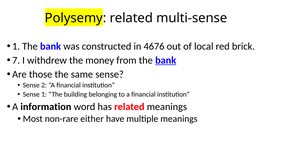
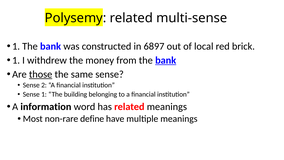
4676: 4676 -> 6897 (154, 46)
7: 7 -> 1 (16, 60)
those underline: none -> present (41, 74)
either: either -> define (92, 119)
